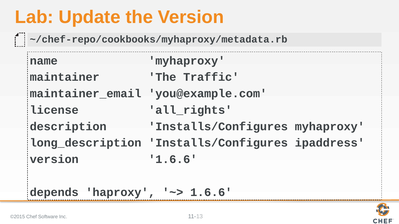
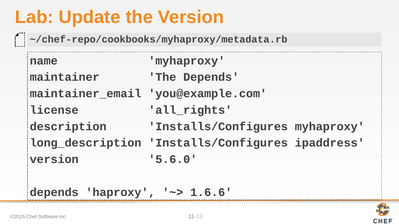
The Traffic: Traffic -> Depends (211, 77)
version 1.6.6: 1.6.6 -> 5.6.0 (173, 160)
